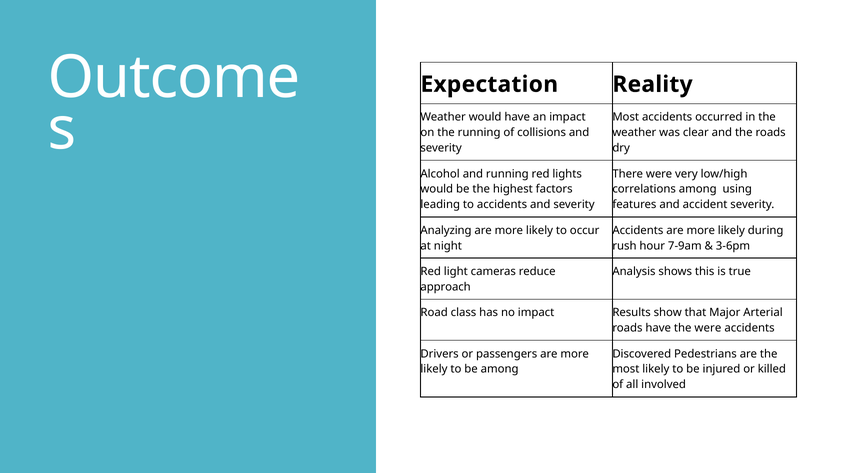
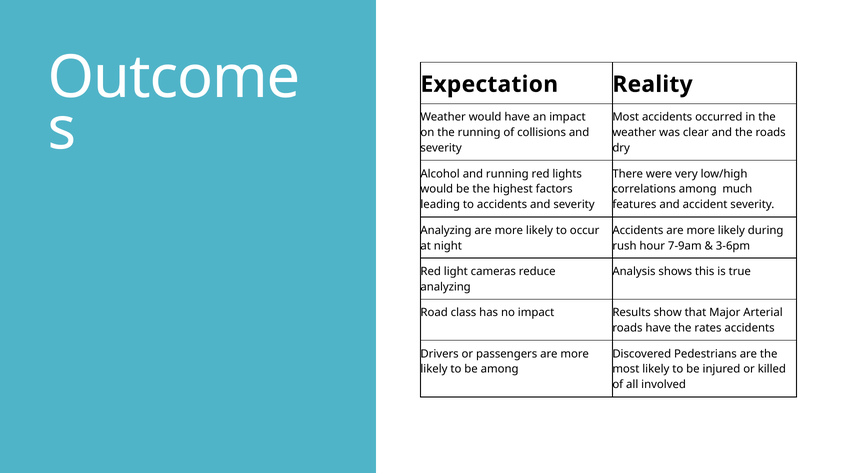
using: using -> much (737, 189)
approach: approach -> analyzing (446, 287)
the were: were -> rates (708, 328)
